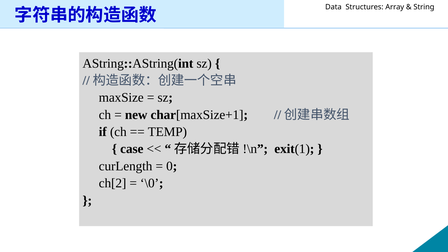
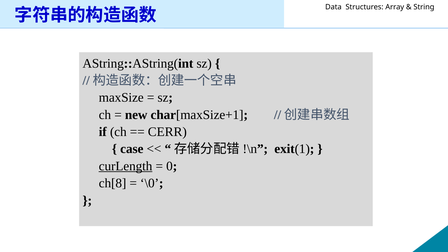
TEMP: TEMP -> CERR (167, 132)
curLength underline: none -> present (126, 166)
ch[2: ch[2 -> ch[8 (113, 183)
